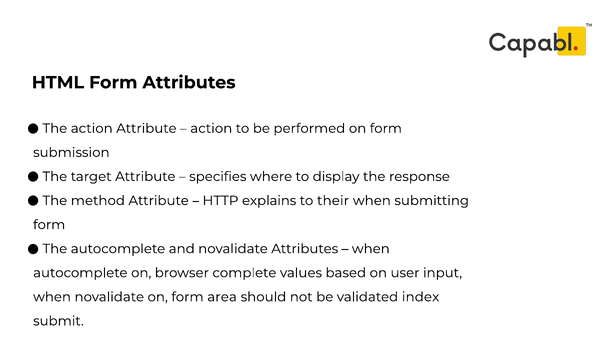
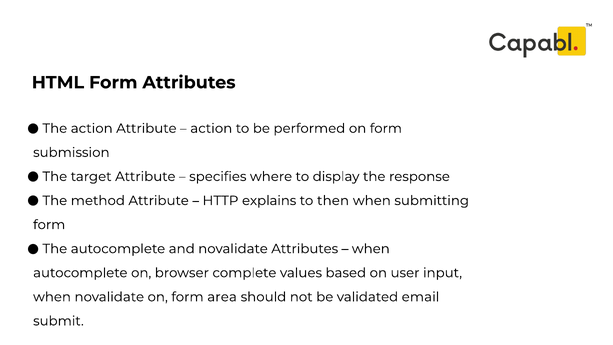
their: their -> then (333, 201)
index: index -> email (421, 297)
